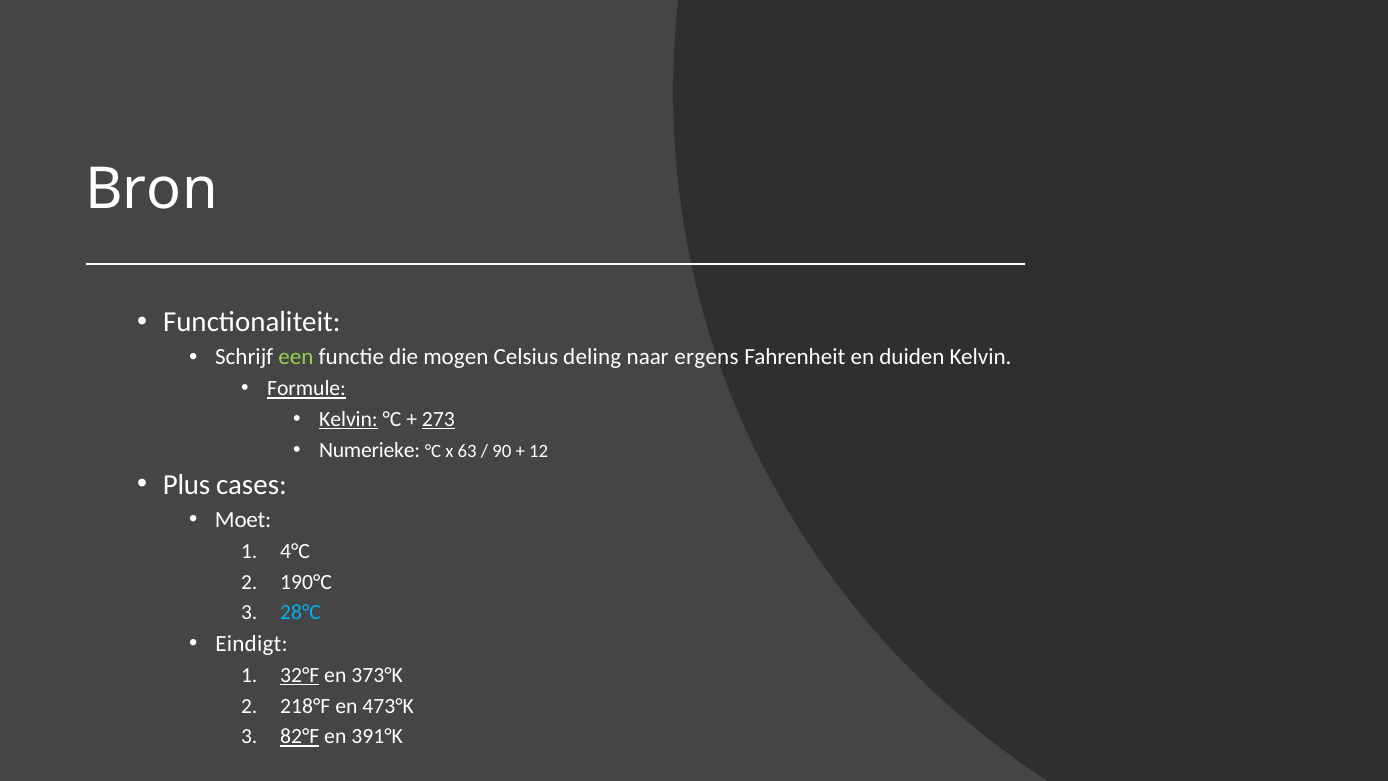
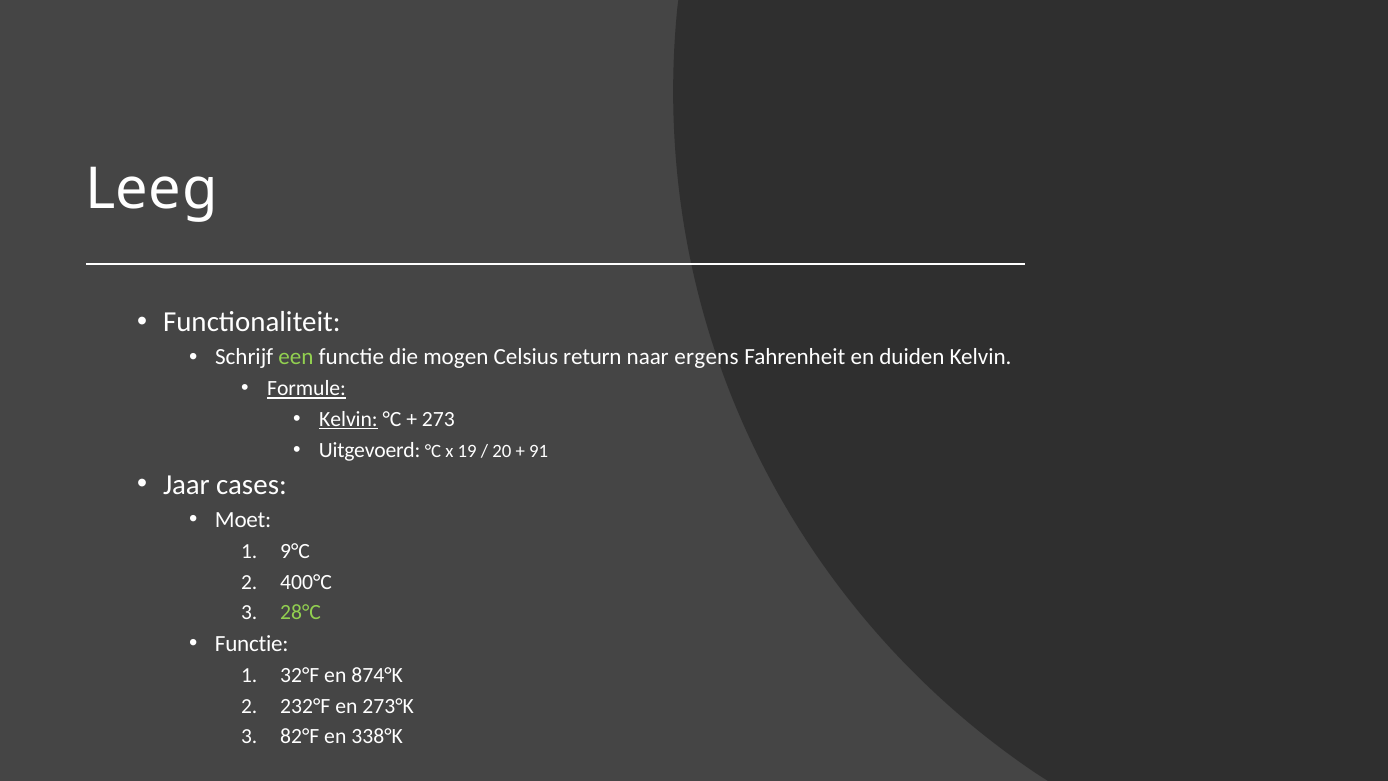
Bron: Bron -> Leeg (151, 190)
deling: deling -> return (592, 357)
273 underline: present -> none (438, 419)
Numerieke: Numerieke -> Uitgevoerd (370, 450)
63: 63 -> 19 (467, 451)
90: 90 -> 20 (502, 451)
12: 12 -> 91 (539, 451)
Plus: Plus -> Jaar (186, 484)
4°C: 4°C -> 9°C (295, 551)
190°C: 190°C -> 400°C (306, 582)
28°C colour: light blue -> light green (301, 612)
Eindigt: Eindigt -> Functie (252, 644)
32°F underline: present -> none (300, 675)
373°K: 373°K -> 874°K (377, 675)
218°F: 218°F -> 232°F (305, 706)
473°K: 473°K -> 273°K (388, 706)
82°F underline: present -> none (300, 736)
391°K: 391°K -> 338°K (377, 736)
